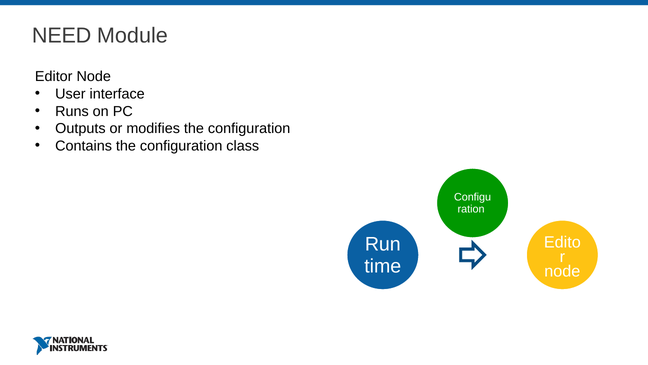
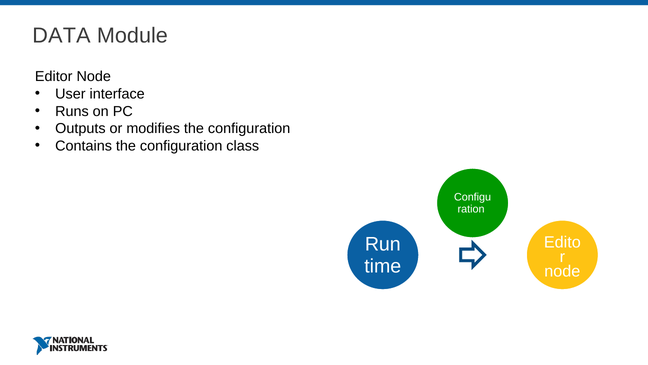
NEED: NEED -> DATA (61, 36)
